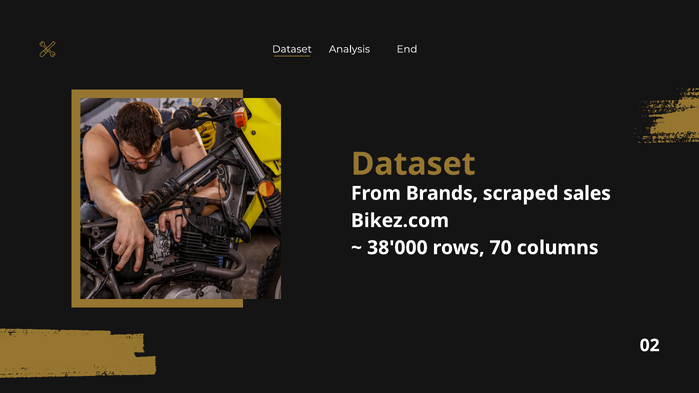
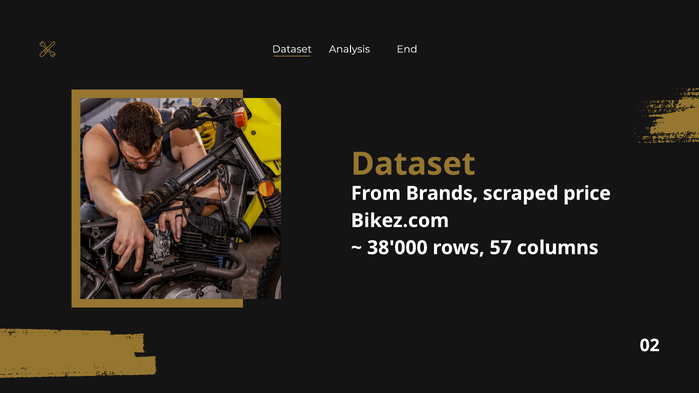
sales: sales -> price (587, 194)
70: 70 -> 57 (501, 248)
